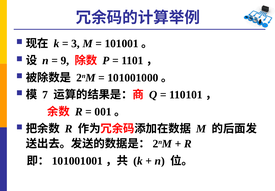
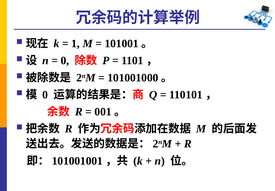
3: 3 -> 1 (76, 43)
9: 9 -> 0 (65, 60)
7: 7 -> 0 (45, 94)
